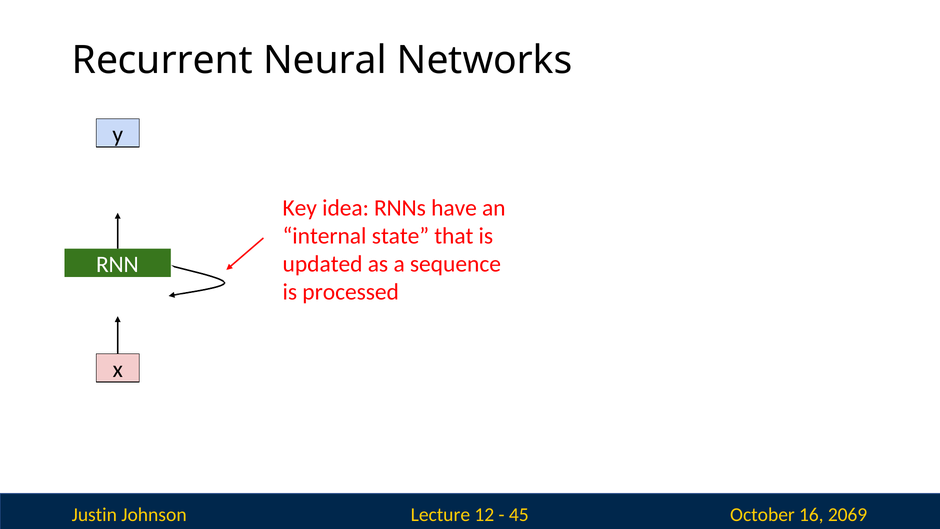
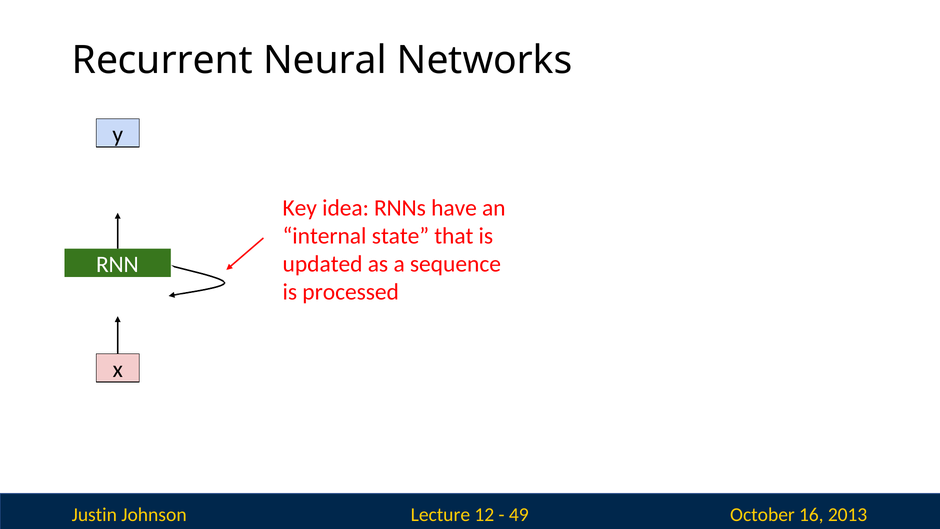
45: 45 -> 49 (519, 515)
2069: 2069 -> 2013 (848, 514)
